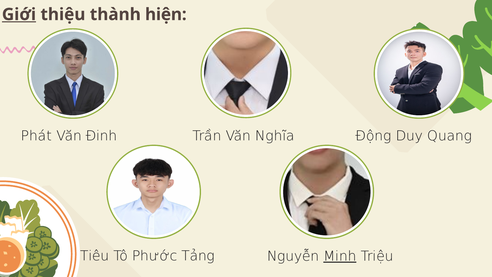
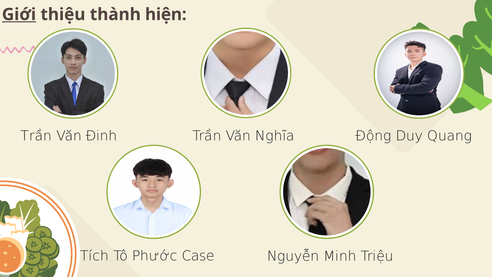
Phát: Phát -> Trần (36, 136)
Tiêu: Tiêu -> Tích (95, 256)
Tảng: Tảng -> Case (198, 256)
Minh underline: present -> none (340, 256)
